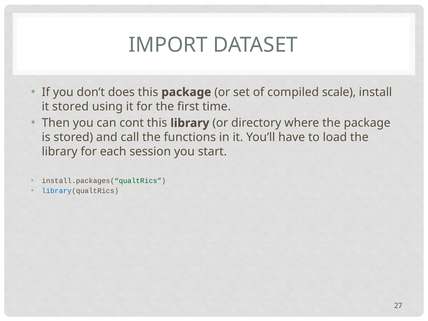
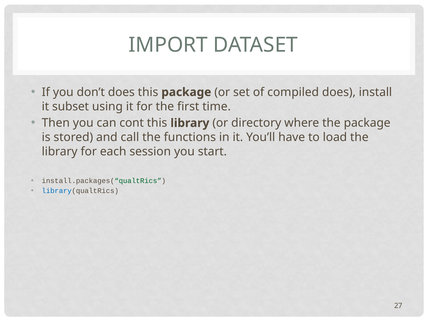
compiled scale: scale -> does (339, 92)
it stored: stored -> subset (71, 106)
